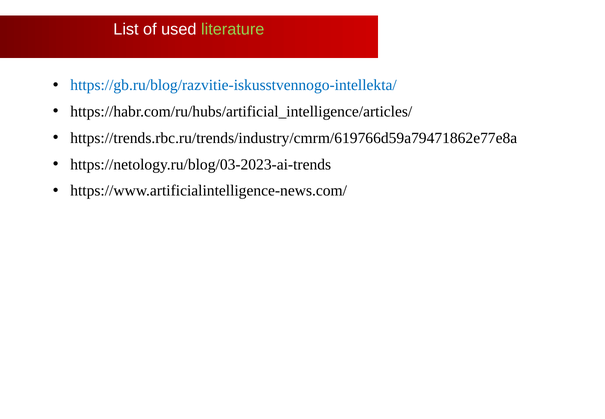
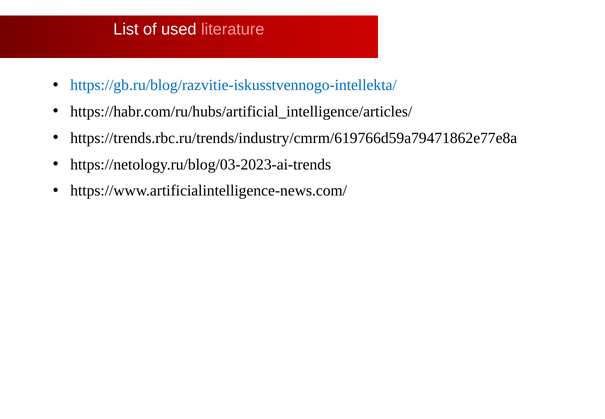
literature colour: light green -> pink (233, 29)
